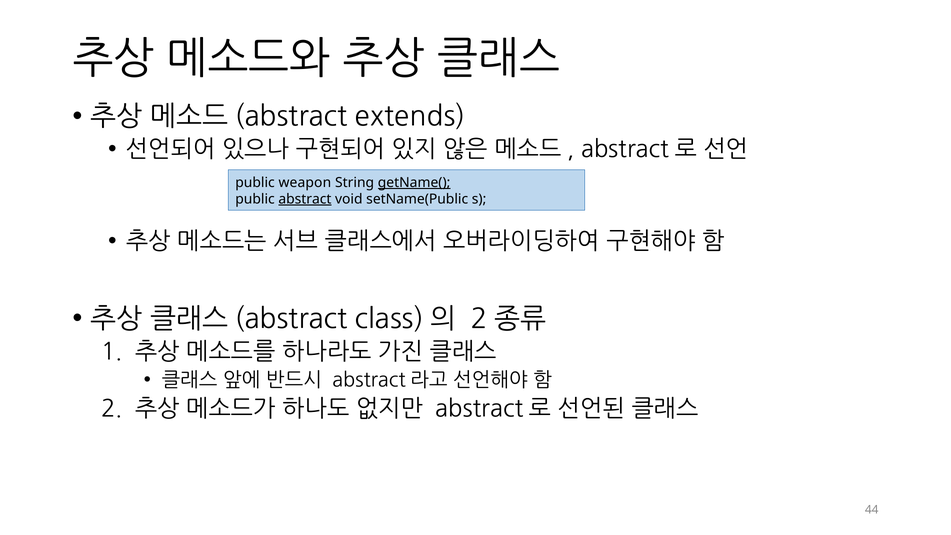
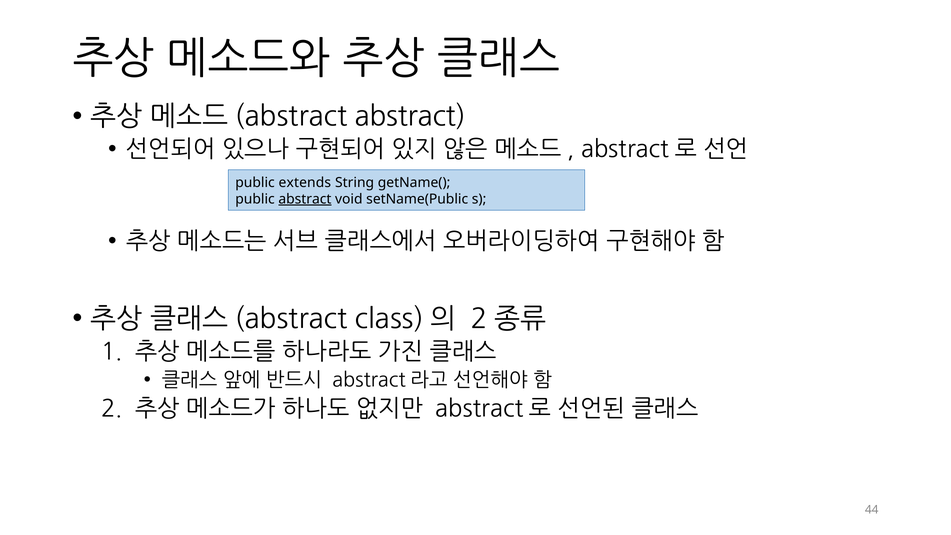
extends: extends -> abstract (410, 117)
weapon: weapon -> extends (305, 183)
getName( underline: present -> none (414, 183)
